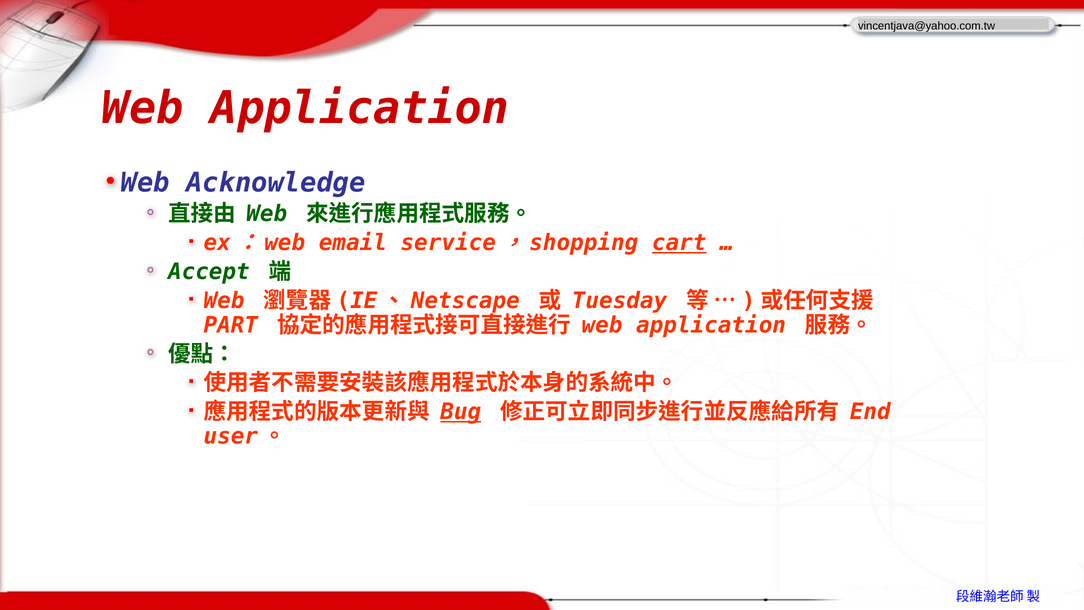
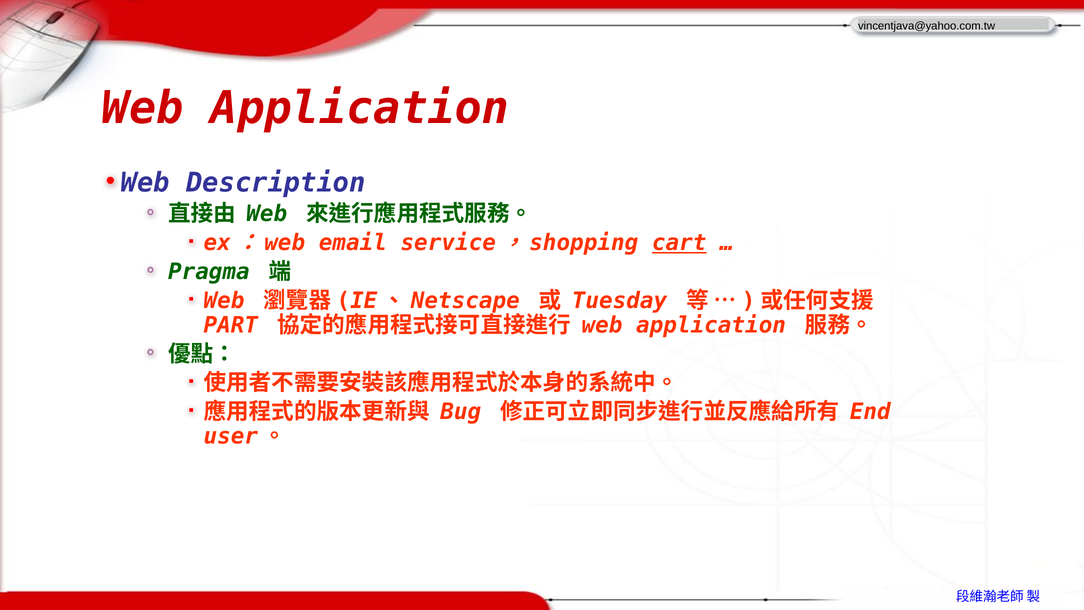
Acknowledge: Acknowledge -> Description (276, 183)
Accept: Accept -> Pragma (209, 272)
Bug underline: present -> none (461, 412)
